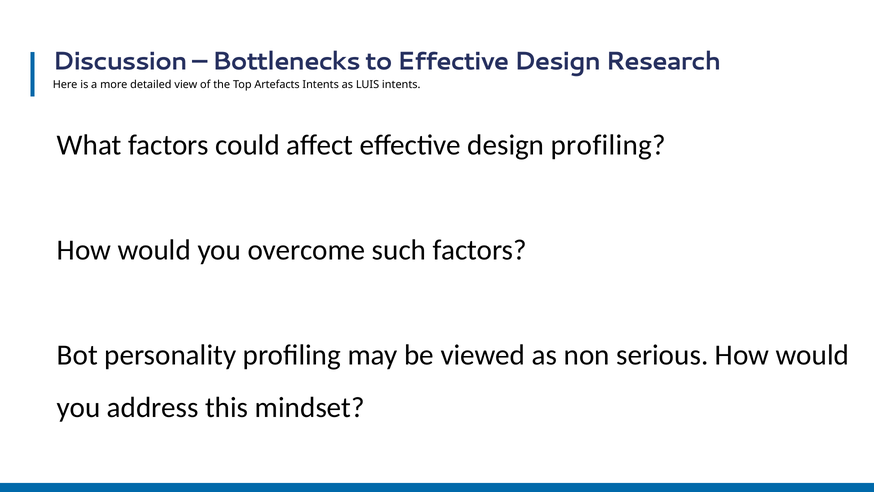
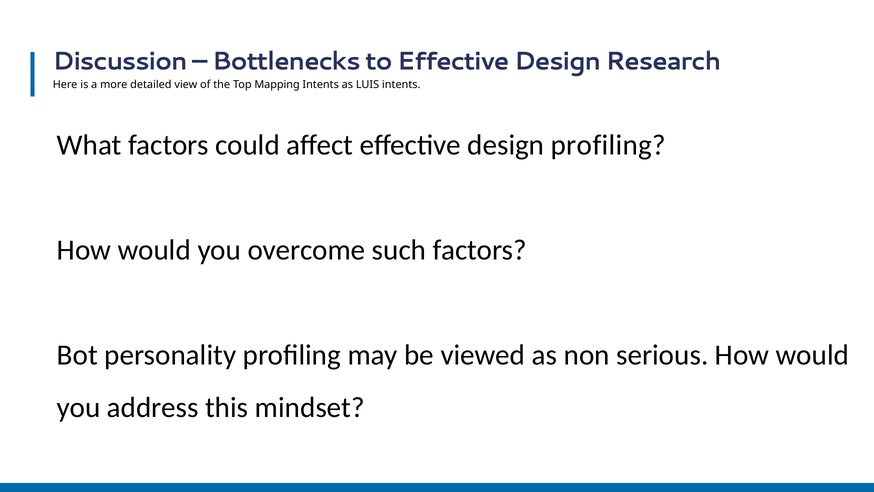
Artefacts: Artefacts -> Mapping (277, 85)
